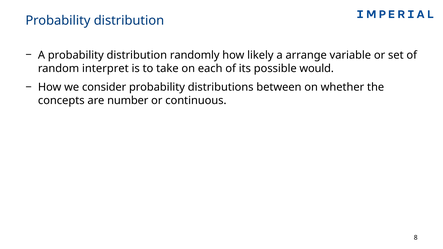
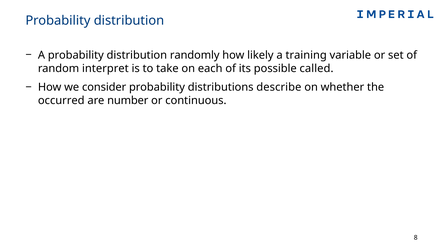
arrange: arrange -> training (306, 55)
would: would -> called (317, 68)
between: between -> describe (279, 87)
concepts: concepts -> occurred (61, 101)
